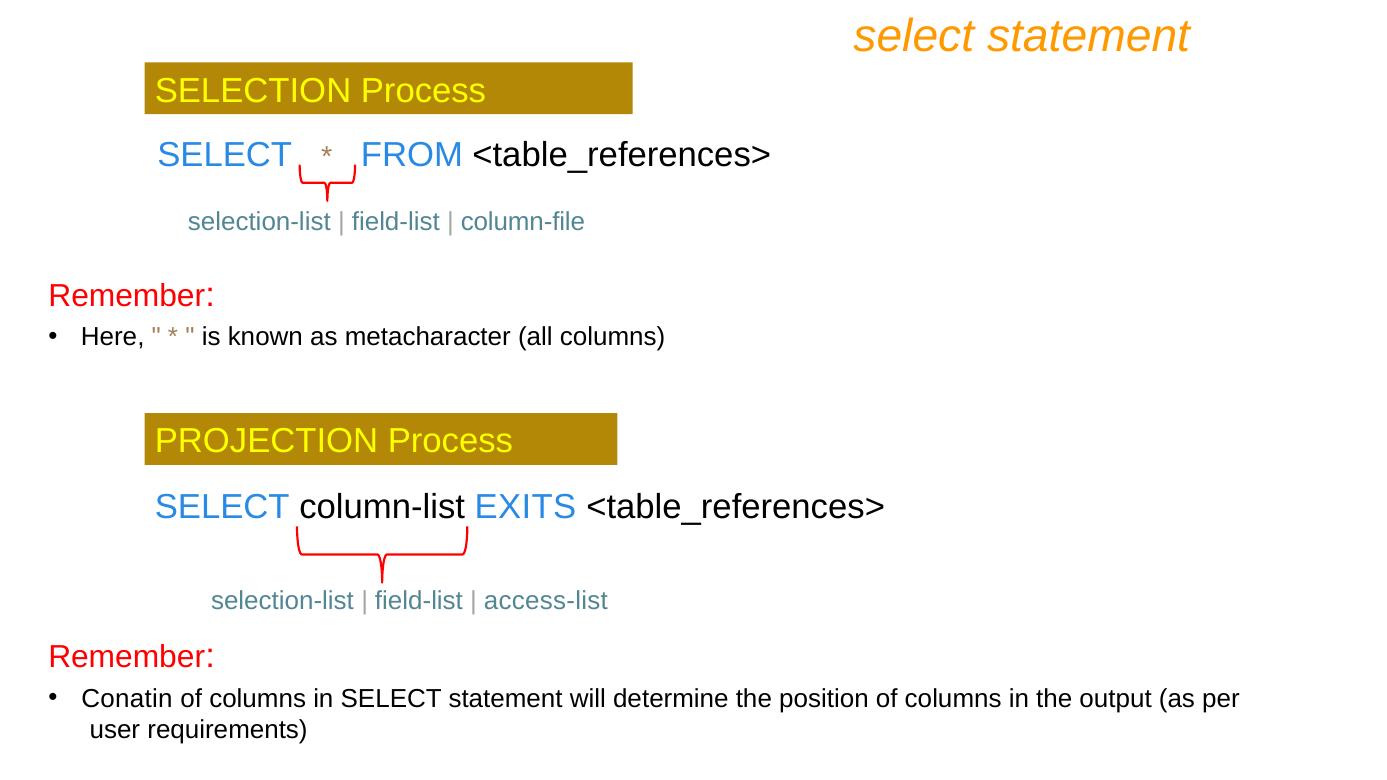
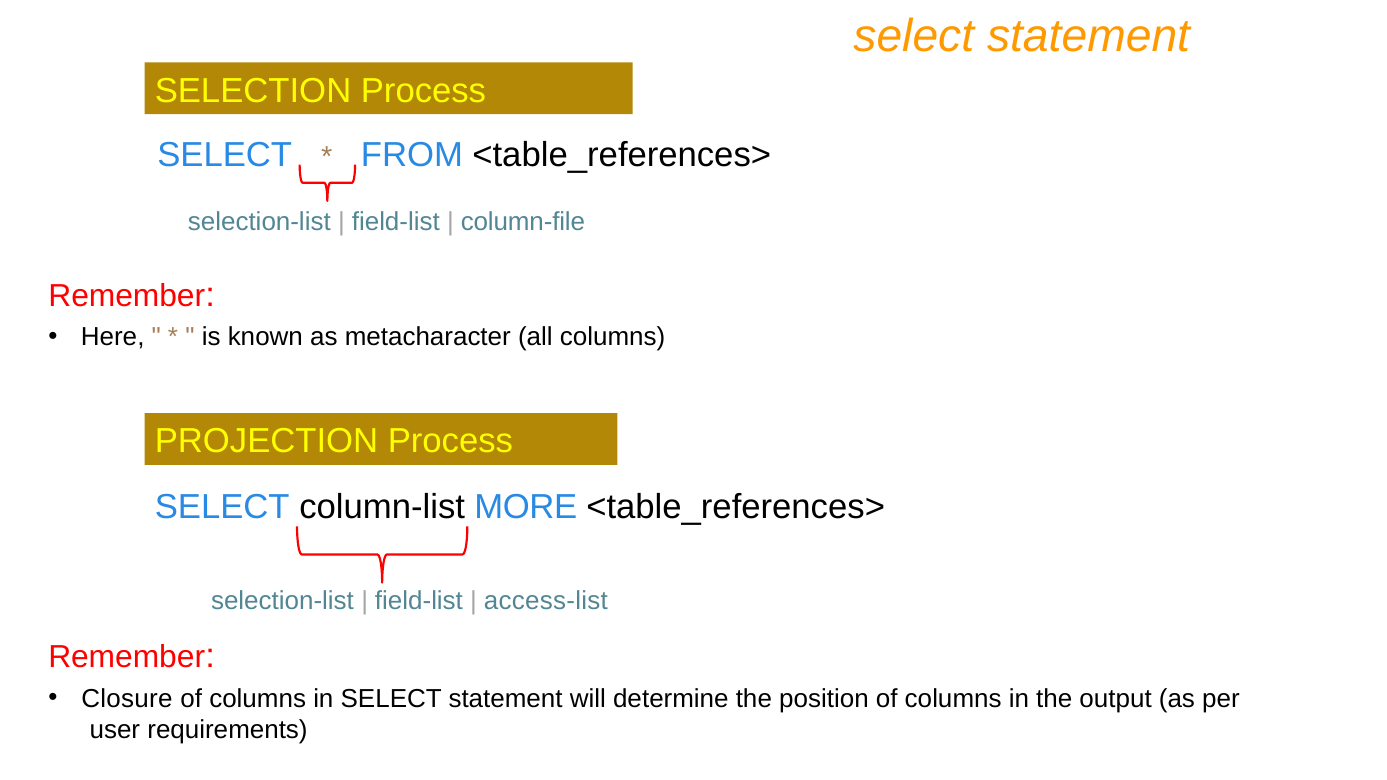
EXITS: EXITS -> MORE (526, 507)
Conatin: Conatin -> Closure (127, 699)
